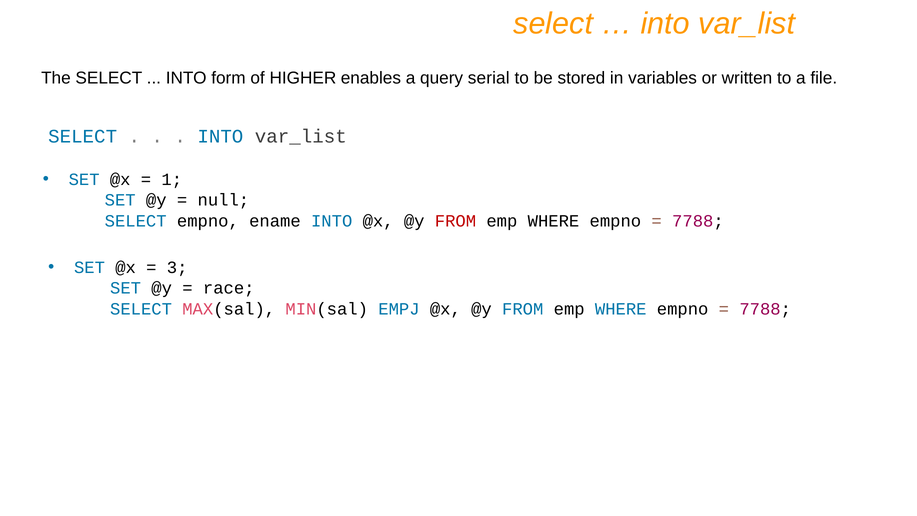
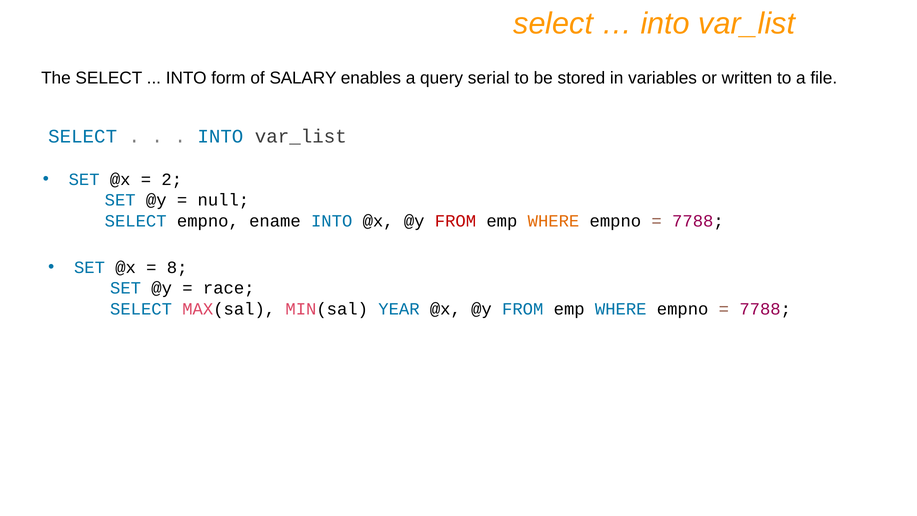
HIGHER: HIGHER -> SALARY (303, 78)
1: 1 -> 2 (172, 180)
WHERE colour: black -> orange (553, 221)
3: 3 -> 8 (177, 268)
EMPJ: EMPJ -> YEAR (399, 309)
